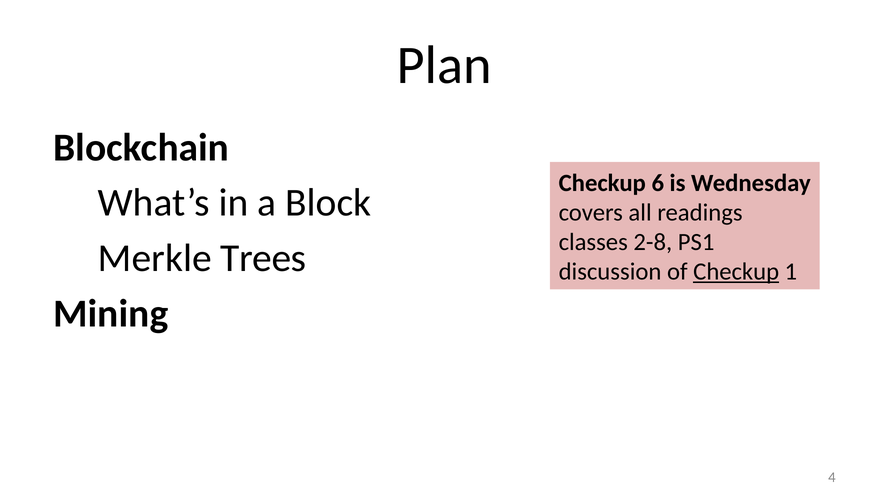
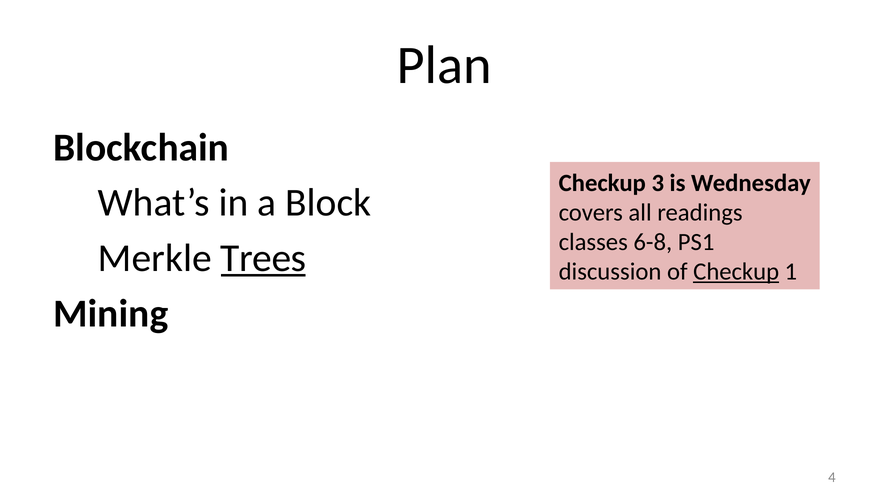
6: 6 -> 3 (658, 183)
2-8: 2-8 -> 6-8 (653, 242)
Trees underline: none -> present (263, 258)
